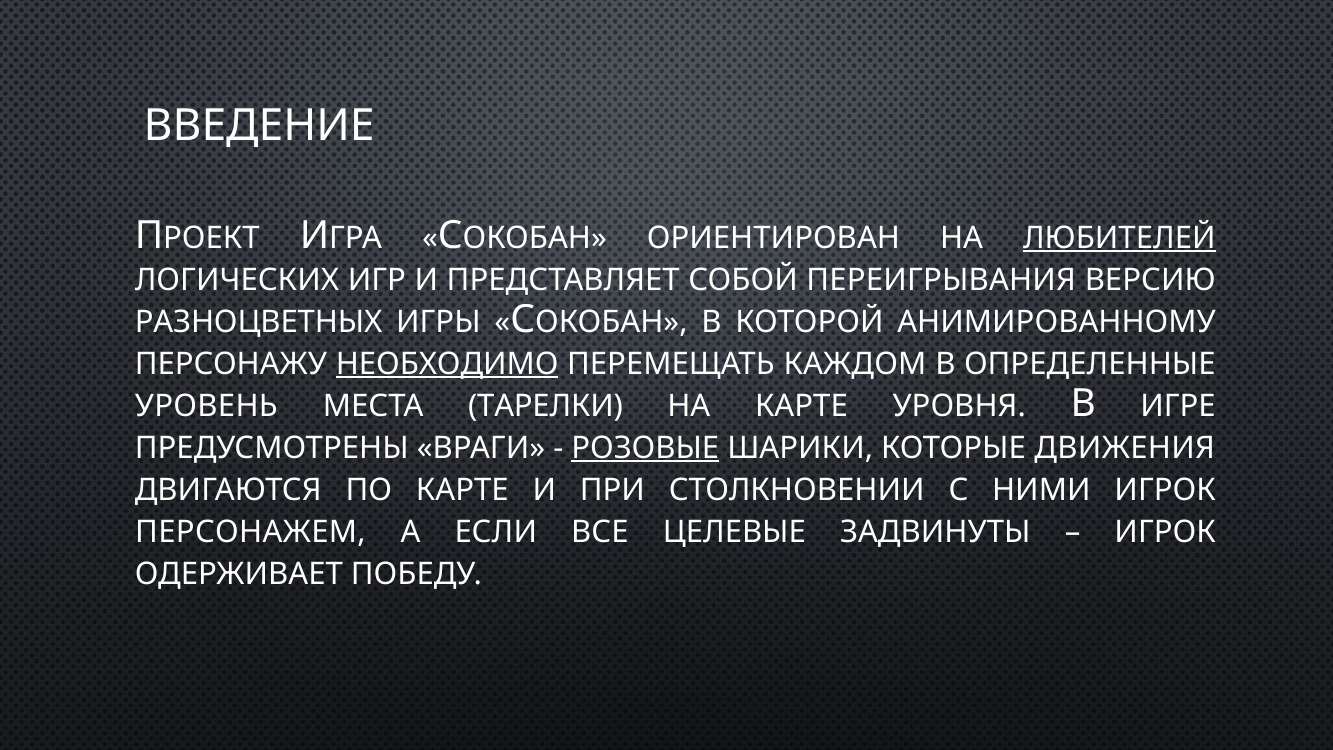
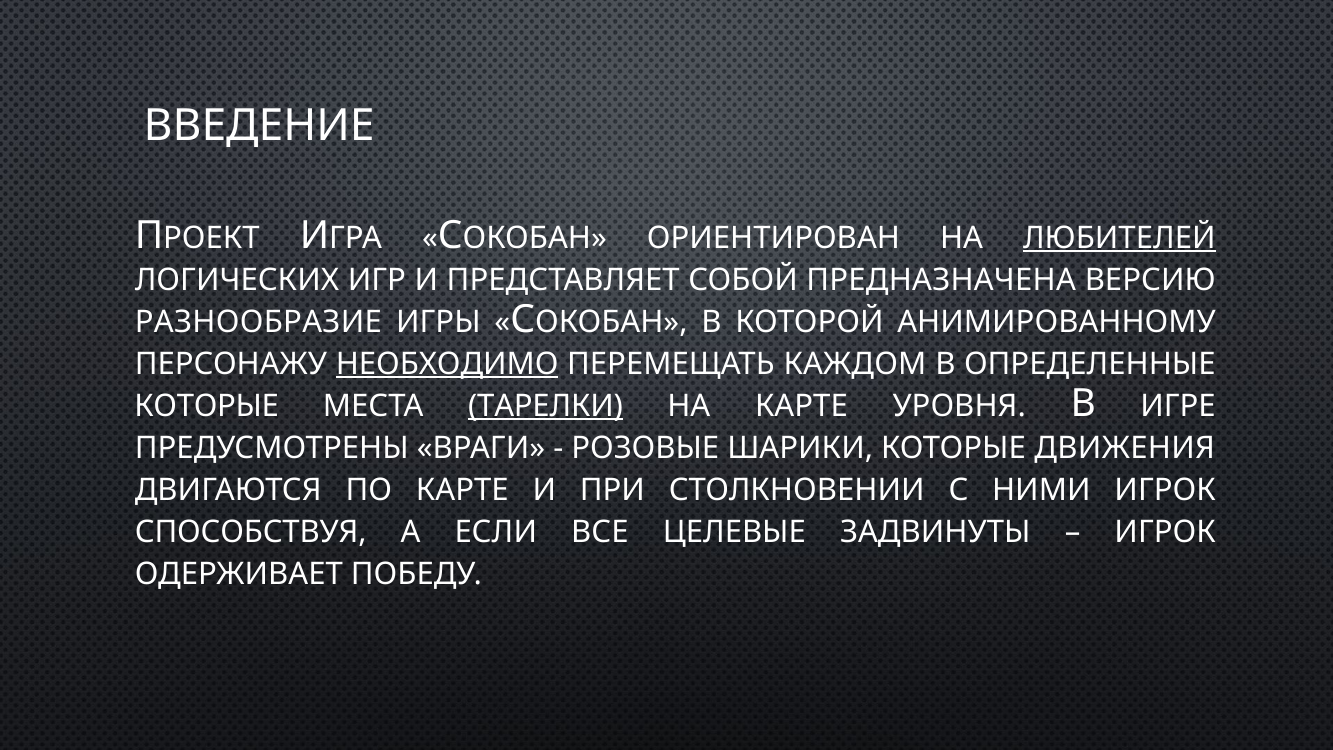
ПЕРЕИГРЫВАНИЯ: ПЕРЕИГРЫВАНИЯ -> ПРЕДНАЗНАЧЕНА (941, 280)
РАЗНОЦВЕТНЫХ: РАЗНОЦВЕТНЫХ -> РАЗНООБРАЗИЕ (258, 322)
УРОВЕНЬ: УРОВЕНЬ -> КОТОРЫЕ (207, 406)
ТАРЕЛКИ underline: none -> present (545, 406)
РОЗОВЫЕ underline: present -> none (645, 448)
ПЕРСОНАЖЕМ: ПЕРСОНАЖЕМ -> СПОСОБСТВУЯ (251, 532)
